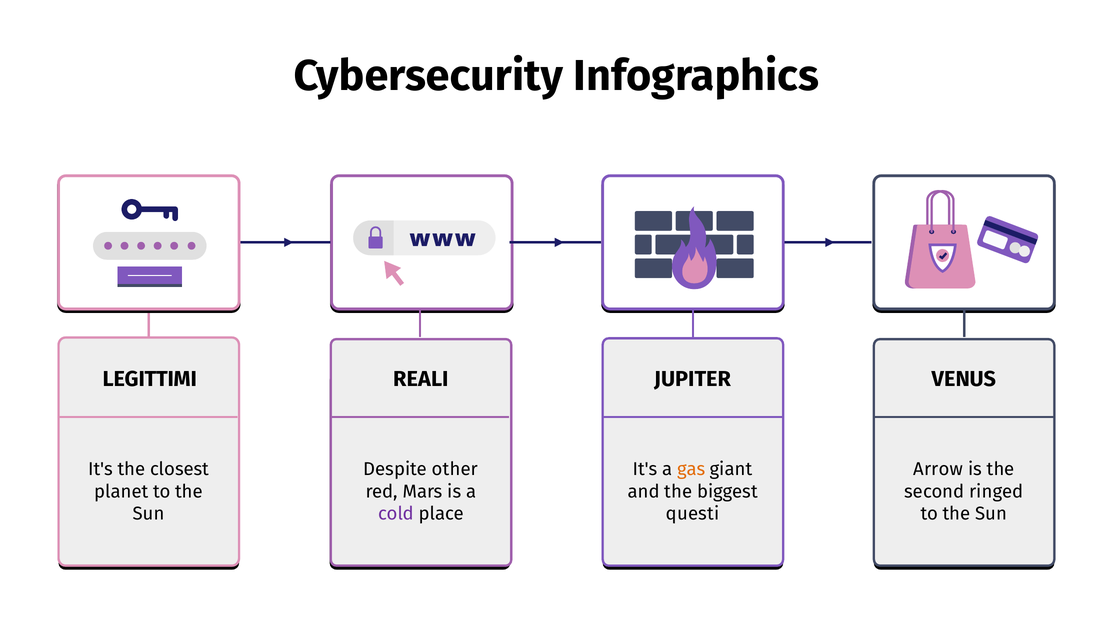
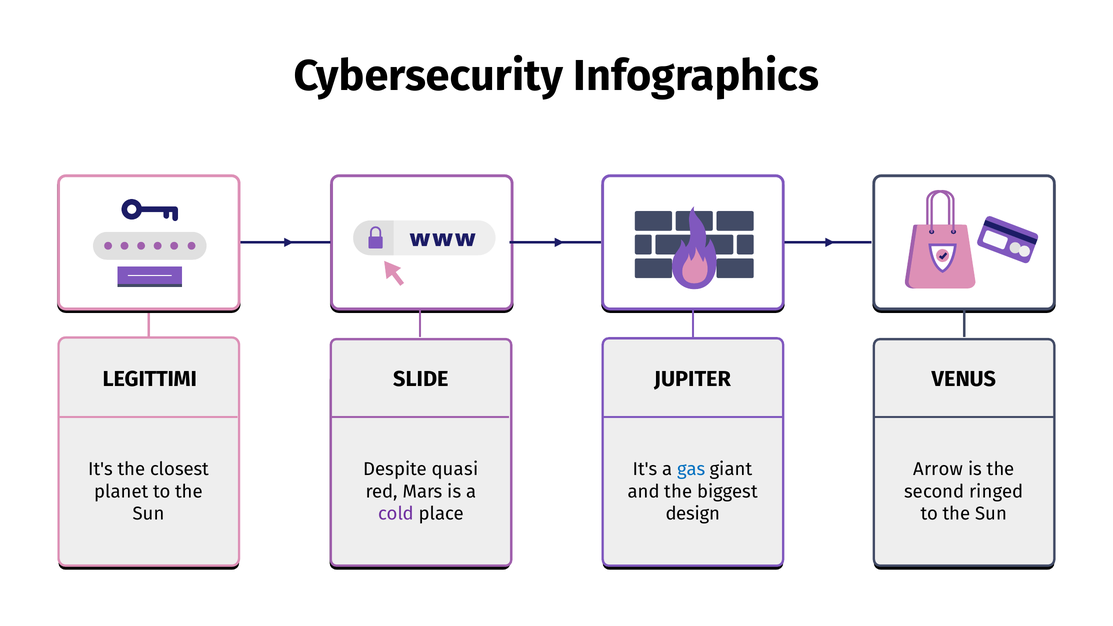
REALI: REALI -> SLIDE (421, 379)
other: other -> quasi (455, 469)
gas colour: orange -> blue (691, 469)
questi: questi -> design (693, 514)
